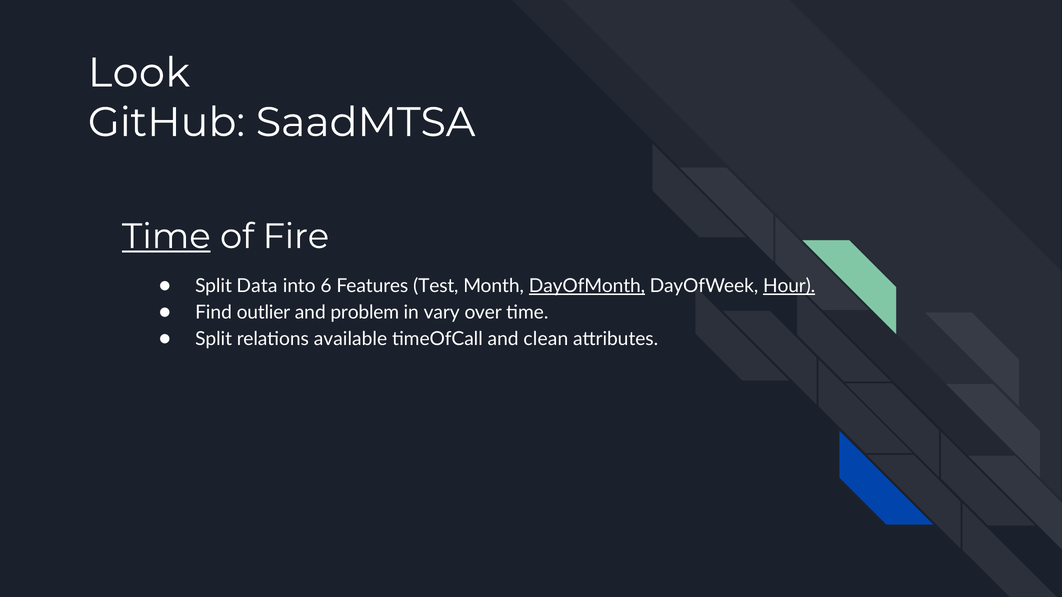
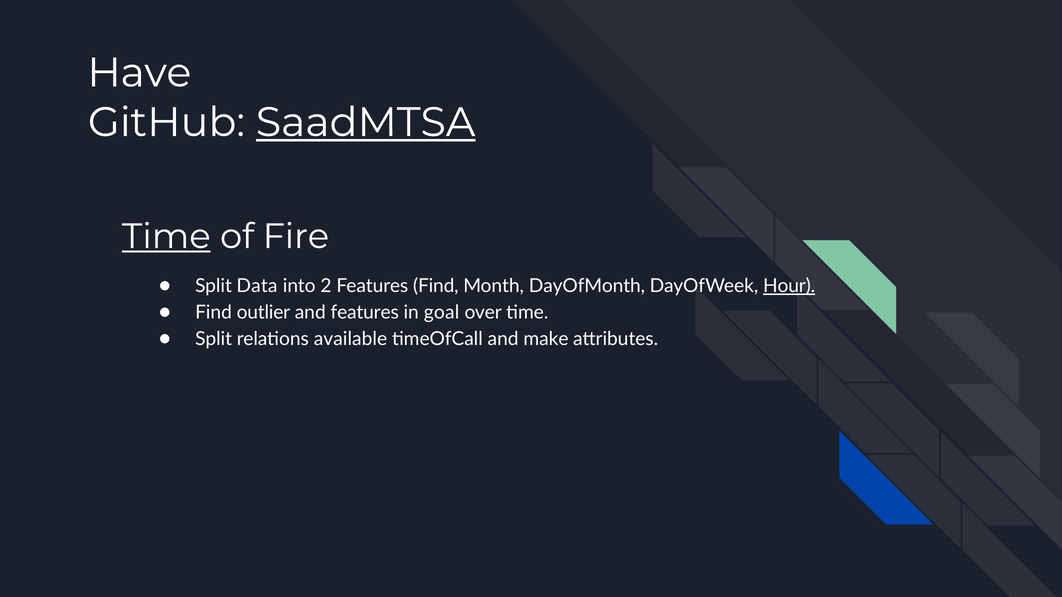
Look: Look -> Have (139, 73)
SaadMTSA underline: none -> present (366, 123)
6: 6 -> 2 (326, 286)
Features Test: Test -> Find (436, 286)
DayOfMonth underline: present -> none (587, 286)
and problem: problem -> features (365, 313)
vary: vary -> goal (442, 313)
clean: clean -> make (546, 339)
